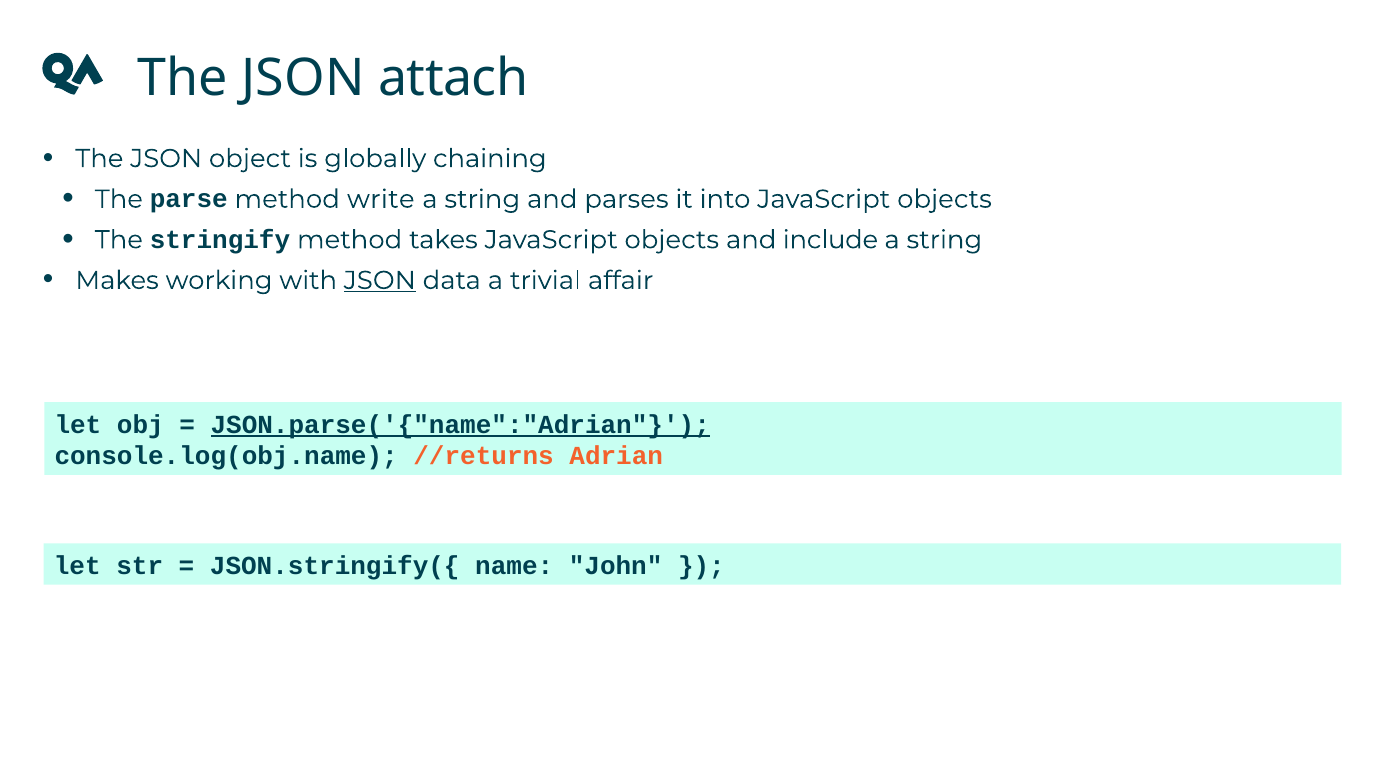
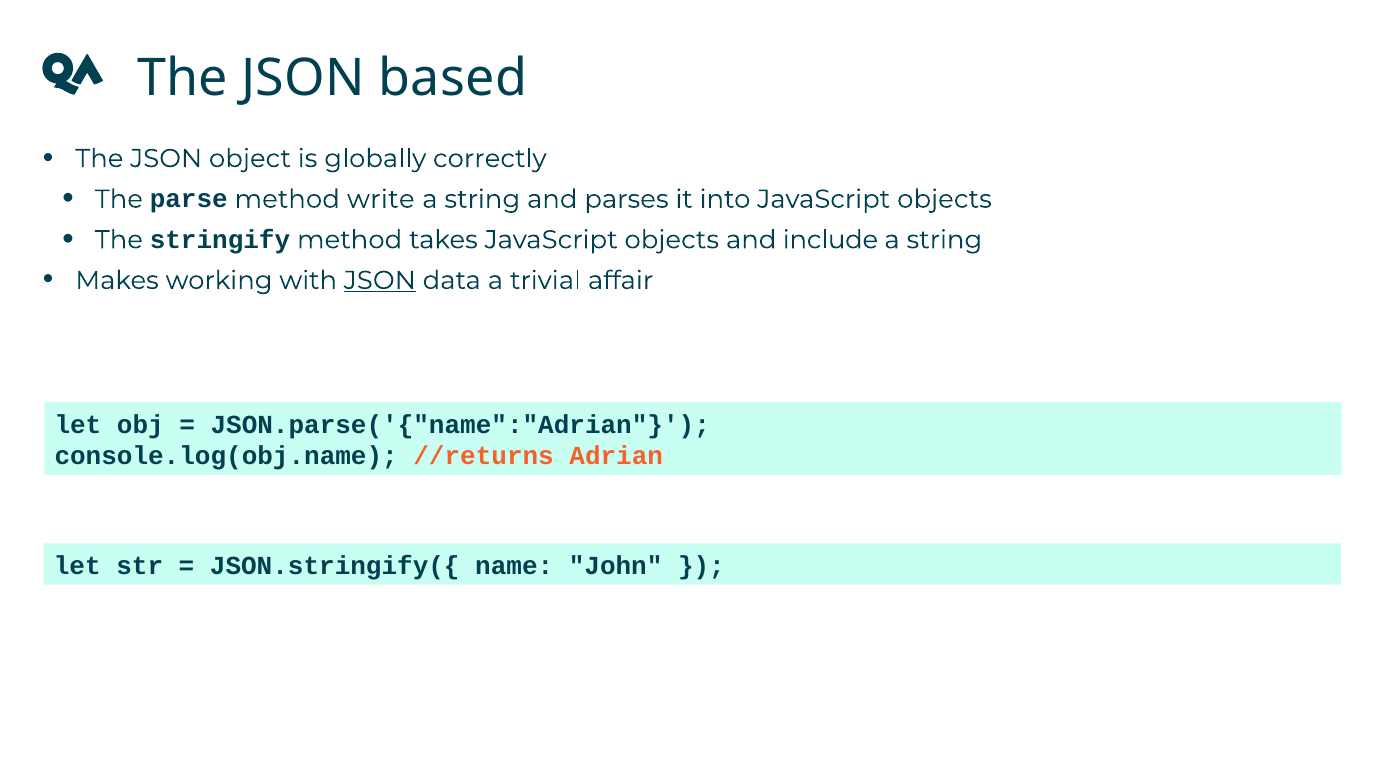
attach: attach -> based (453, 78)
chaining: chaining -> correctly (490, 159)
JSON.parse('{"name":"Adrian underline: present -> none (460, 425)
